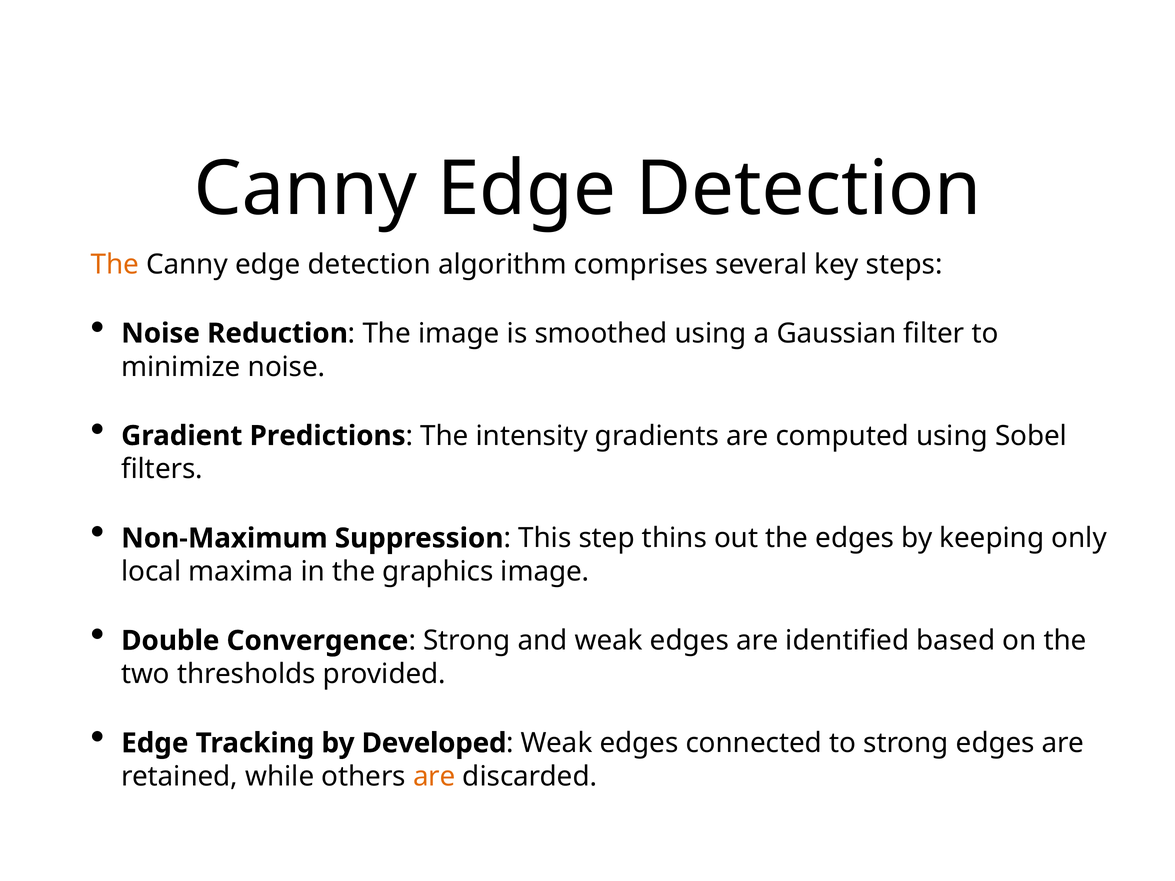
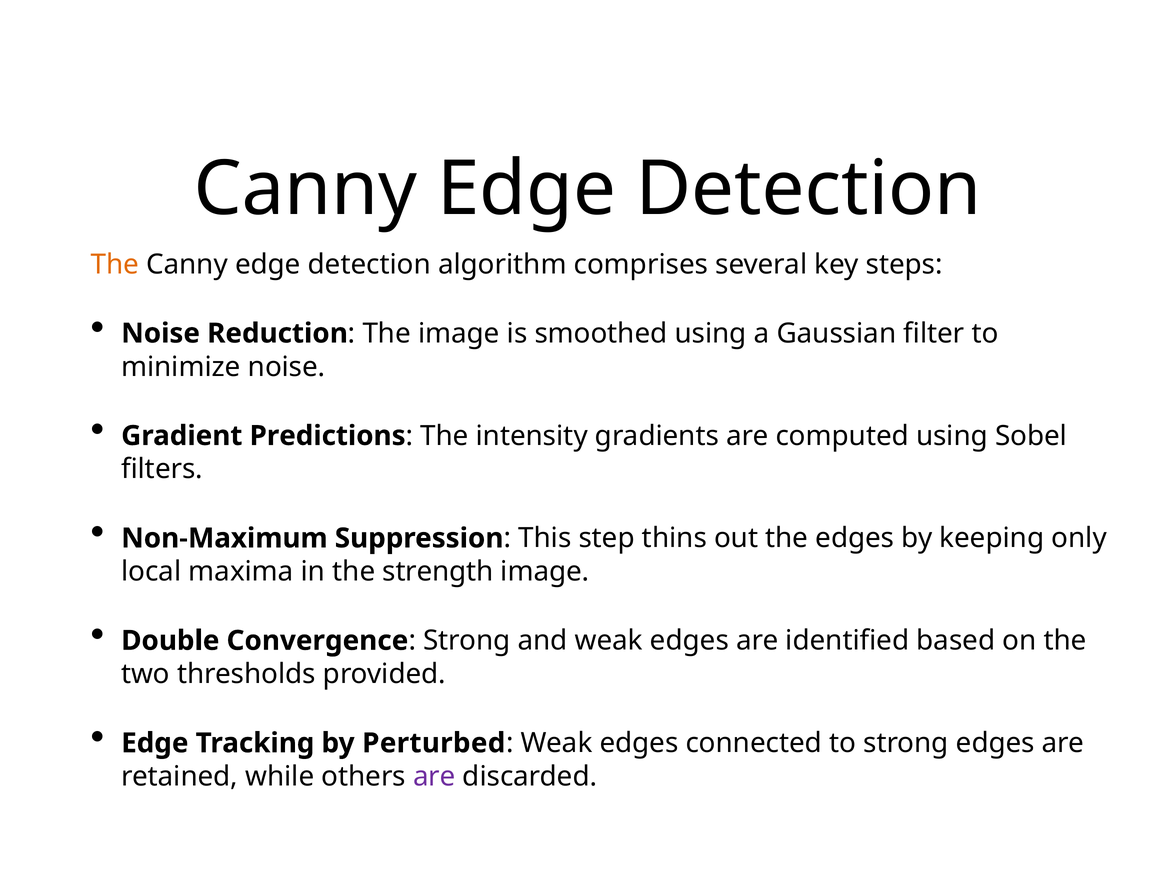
graphics: graphics -> strength (438, 572)
Developed: Developed -> Perturbed (434, 743)
are colour: orange -> purple (434, 777)
